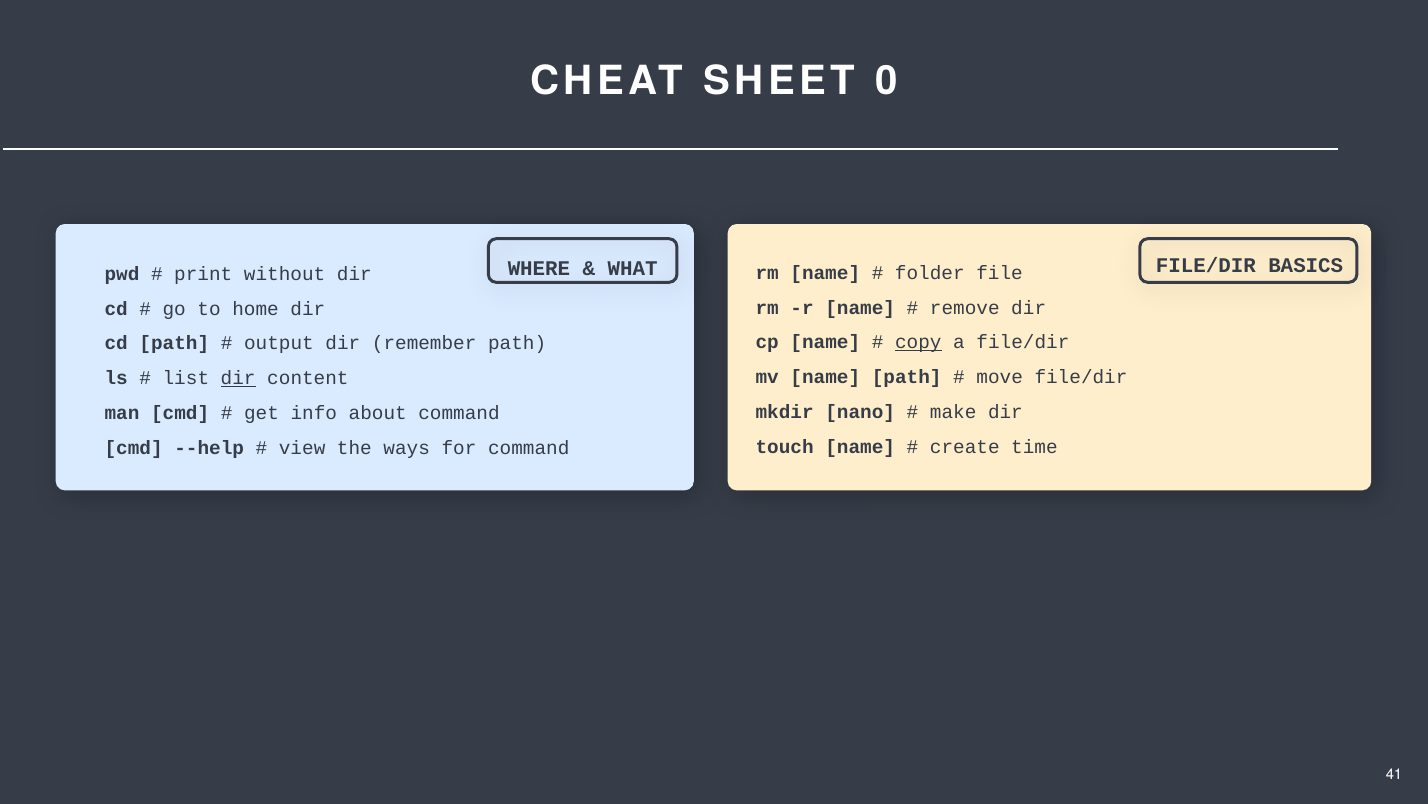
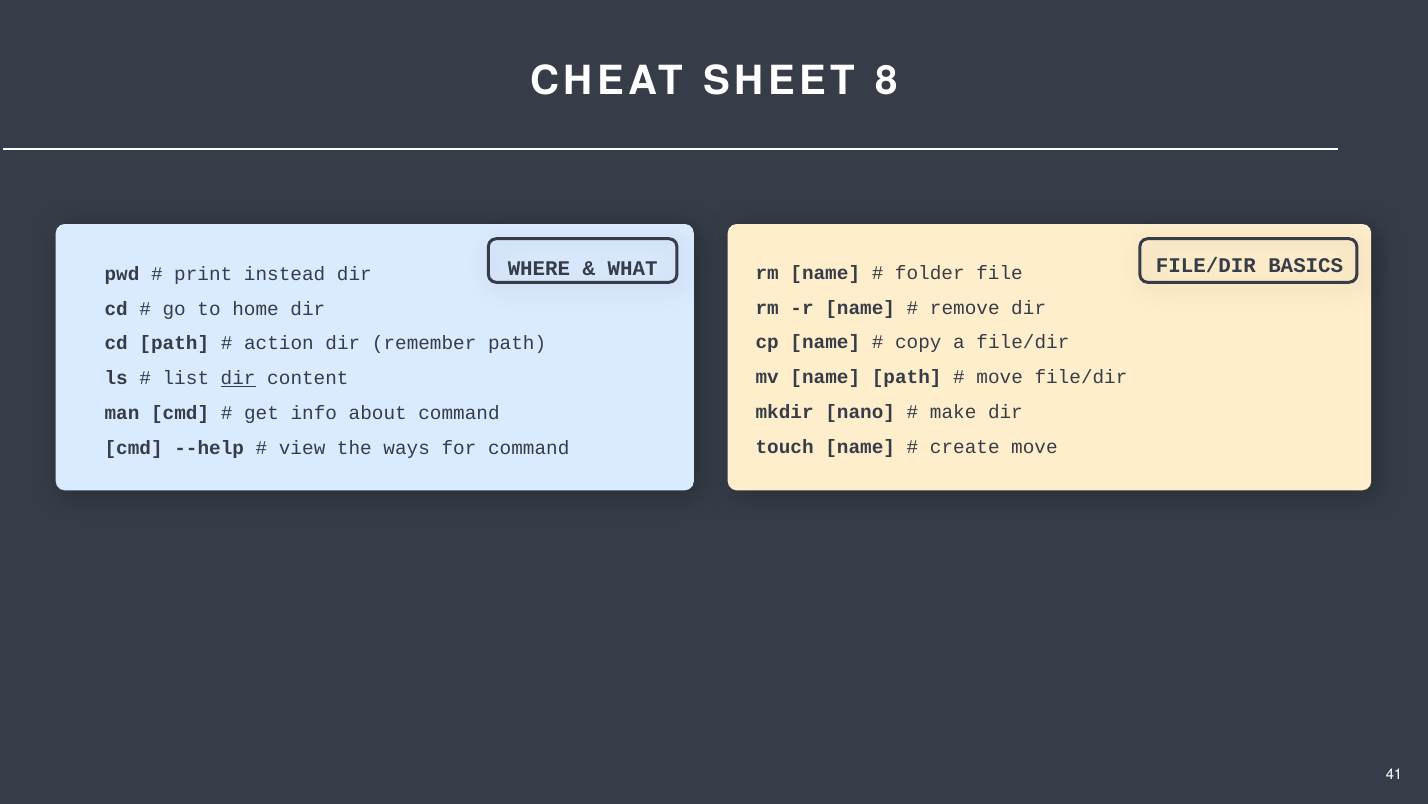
0: 0 -> 8 (887, 81)
without: without -> instead (285, 274)
copy underline: present -> none (918, 342)
output: output -> action (279, 343)
create time: time -> move (1034, 447)
